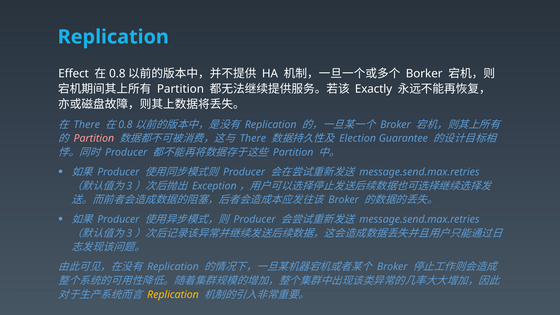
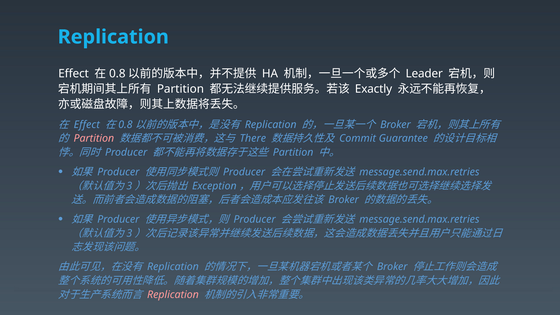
Borker: Borker -> Leader (424, 74)
There: There -> Effect (87, 125)
Election: Election -> Commit (358, 138)
Replication colour: yellow -> pink (173, 295)
